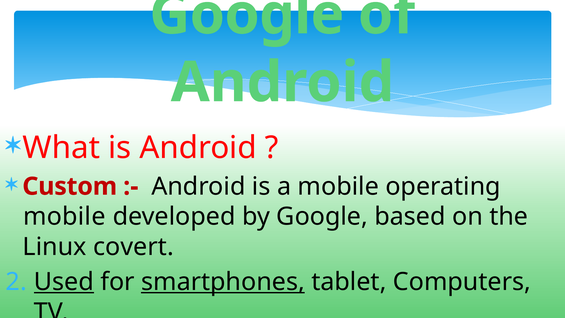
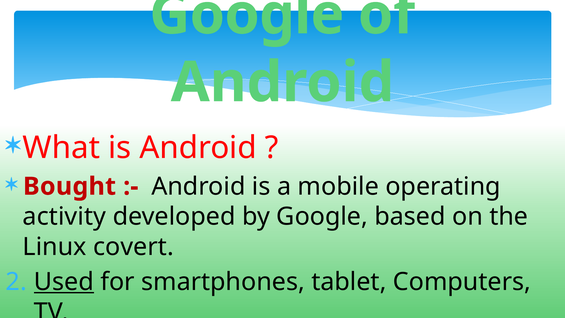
Custom: Custom -> Bought (69, 186)
mobile: mobile -> activity (64, 216)
smartphones underline: present -> none (223, 282)
